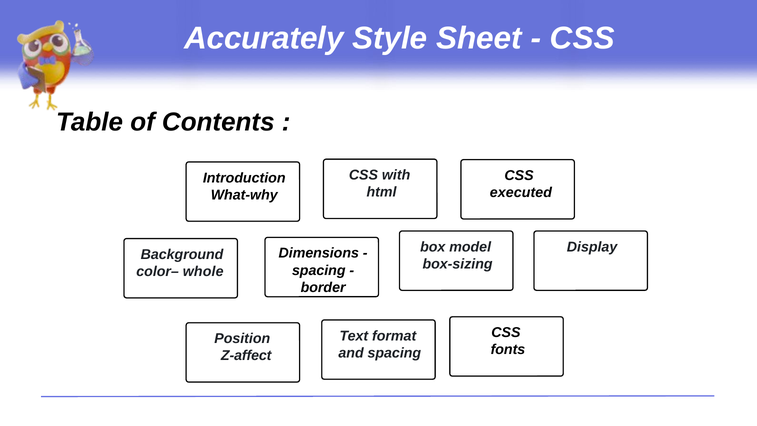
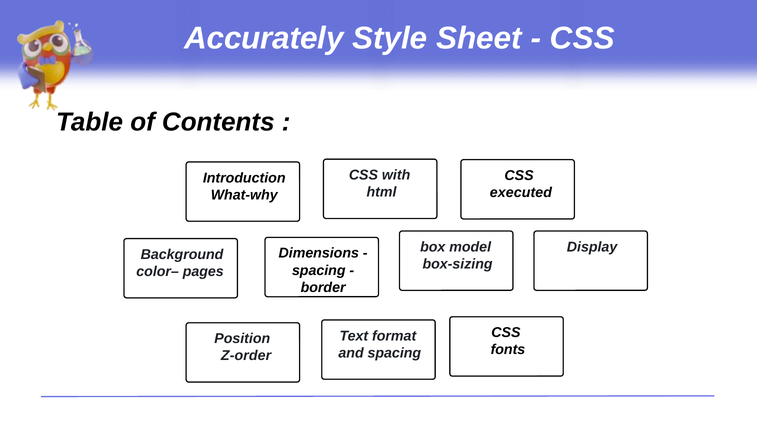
whole: whole -> pages (203, 271)
Z-affect: Z-affect -> Z-order (246, 356)
